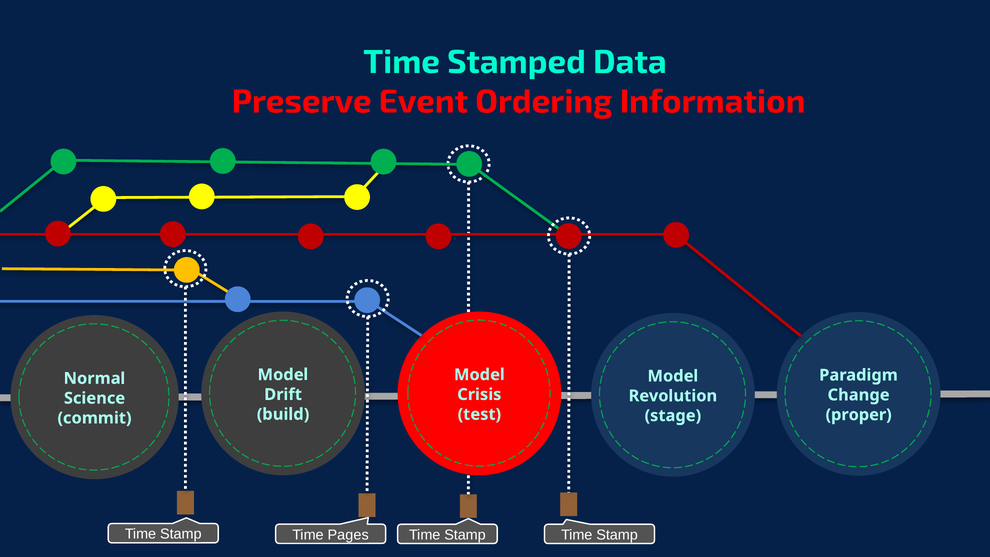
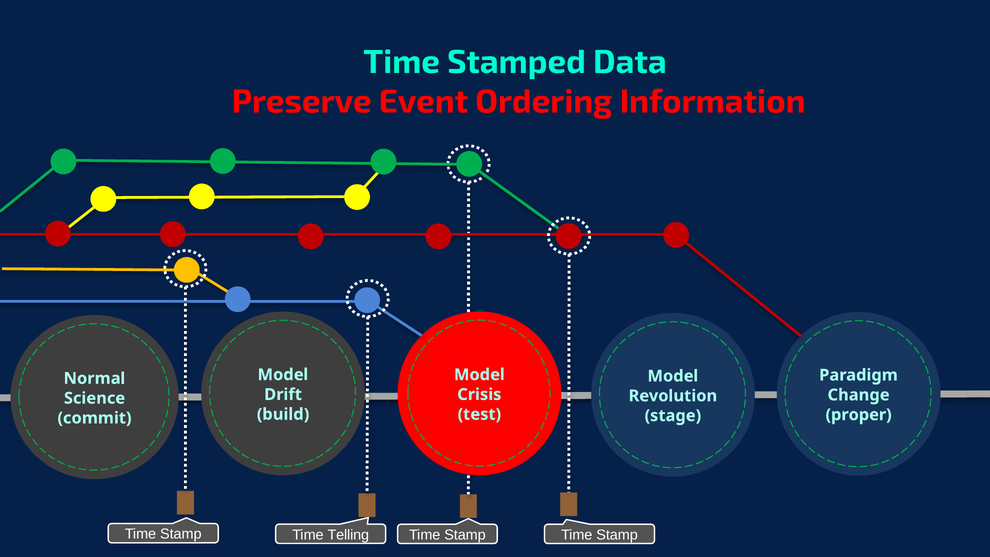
Pages: Pages -> Telling (348, 535)
